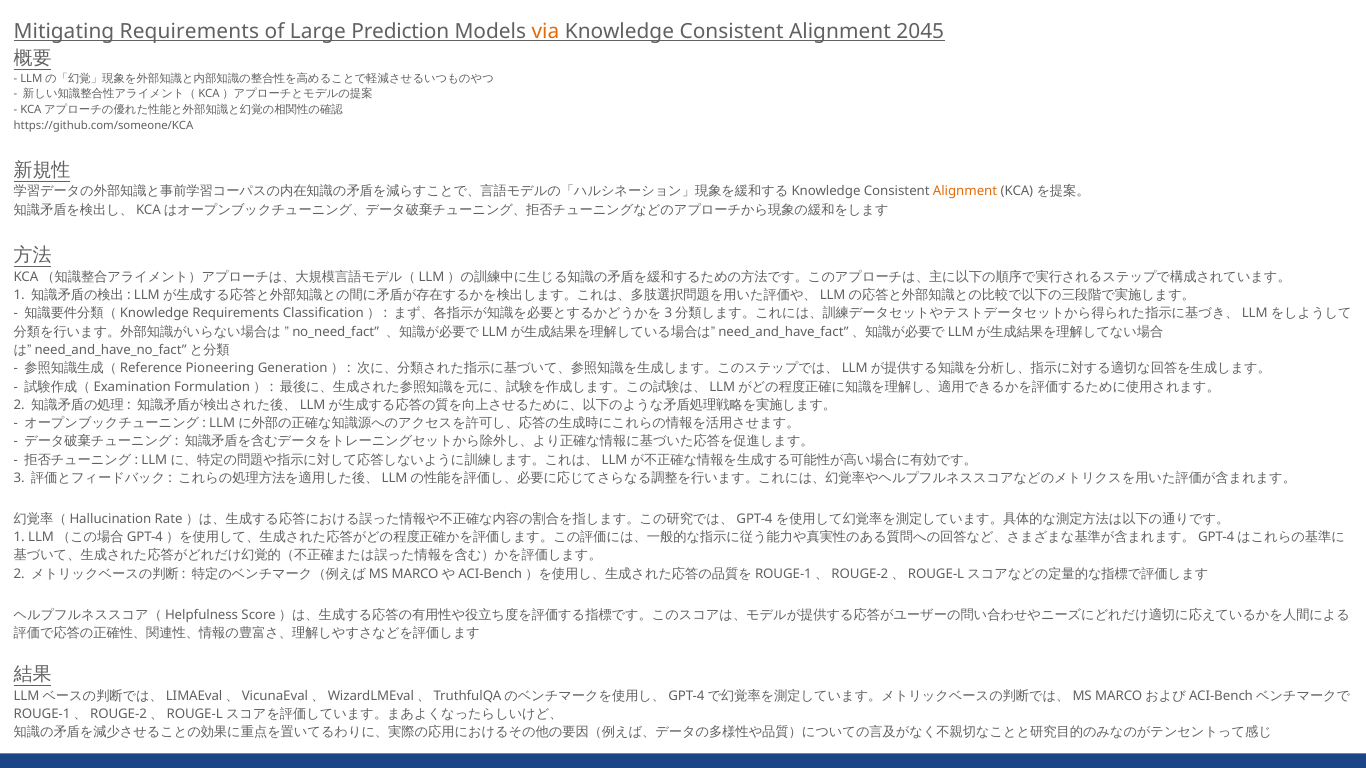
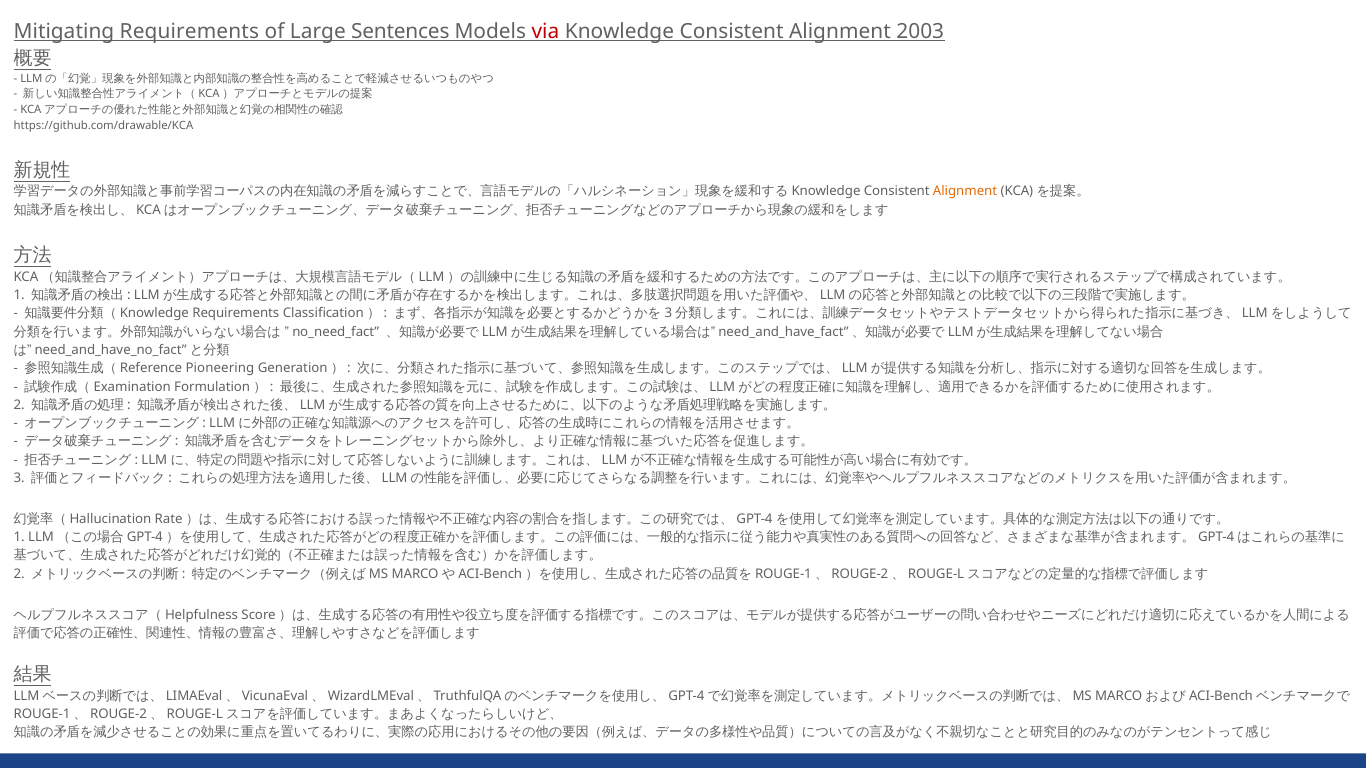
Prediction: Prediction -> Sentences (400, 31)
via colour: orange -> red (545, 31)
2045: 2045 -> 2003 (920, 31)
https://github.com/someone/KCA: https://github.com/someone/KCA -> https://github.com/drawable/KCA (104, 125)
